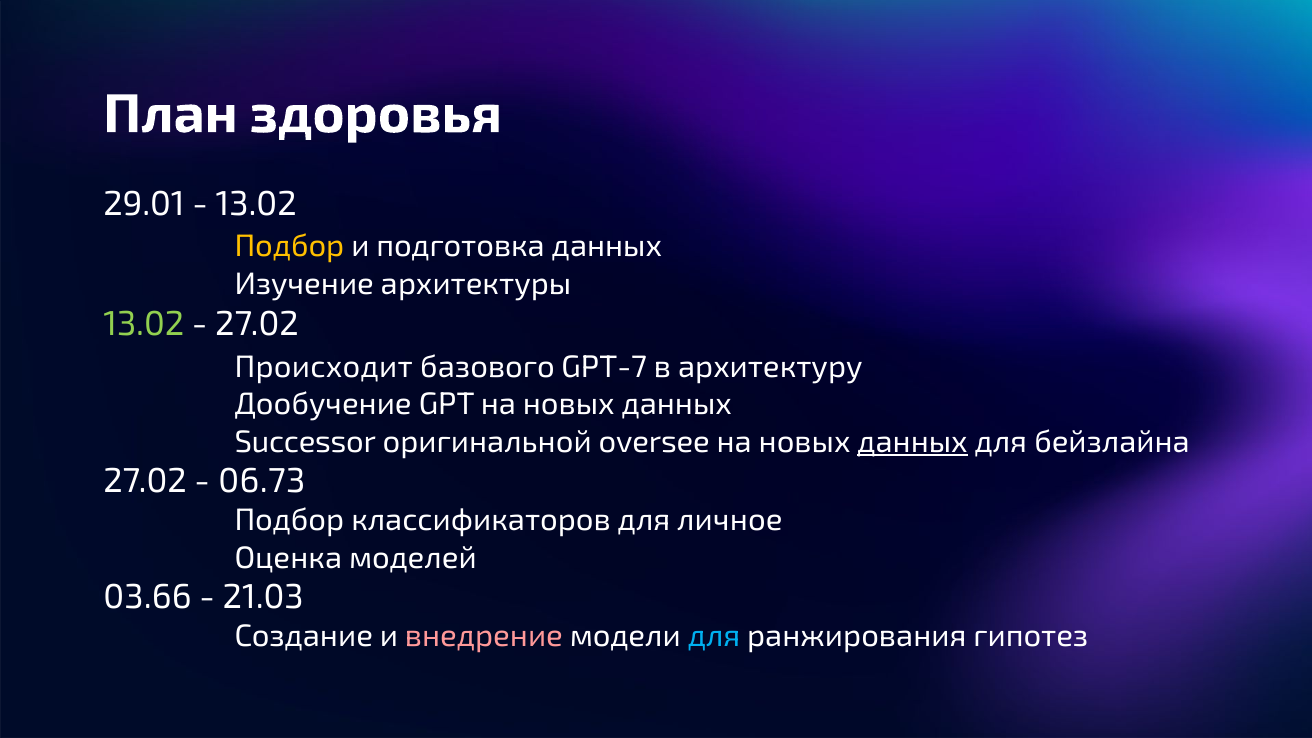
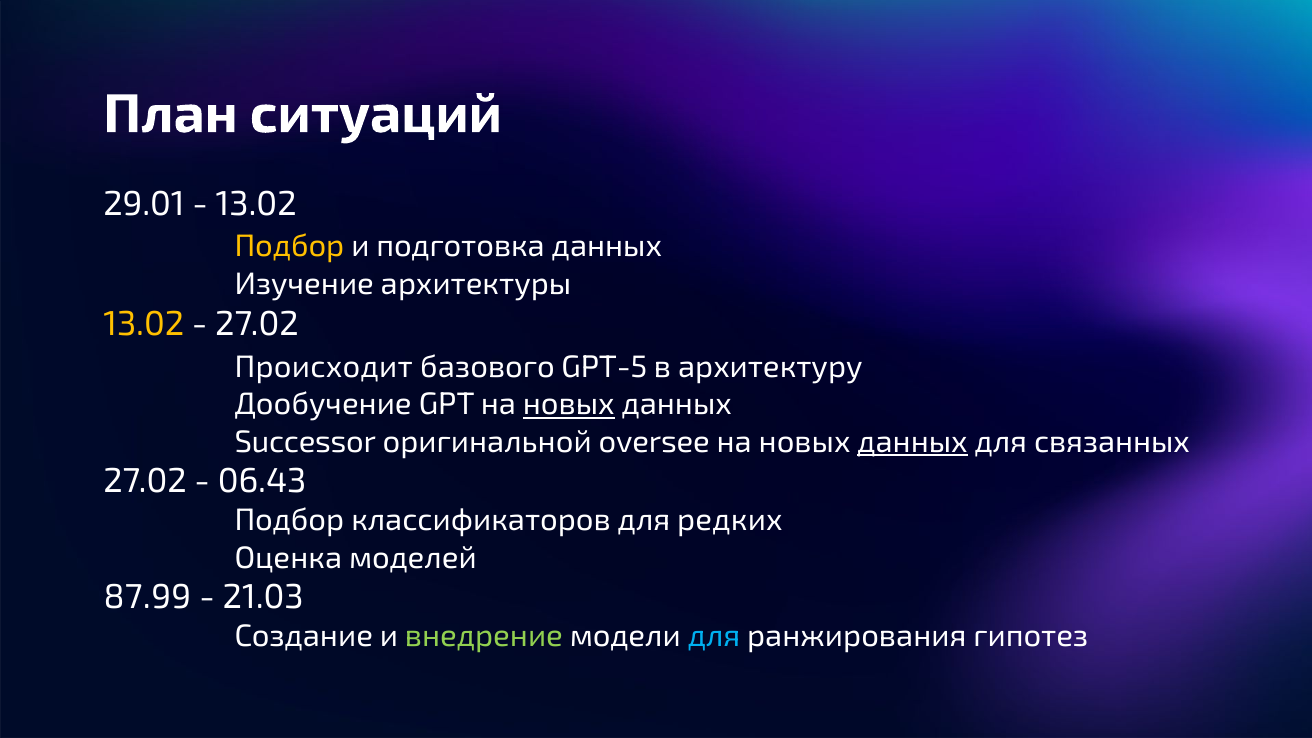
здоровья: здоровья -> ситуаций (376, 114)
13.02 colour: light green -> yellow (144, 324)
GPT-7: GPT-7 -> GPT-5 (604, 367)
новых underline: none -> present (569, 405)
бейзлайна: бейзлайна -> связанных (1112, 442)
06.73: 06.73 -> 06.43 (262, 482)
личное: личное -> редких (730, 521)
03.66: 03.66 -> 87.99 (147, 597)
внедрение colour: pink -> light green (484, 637)
